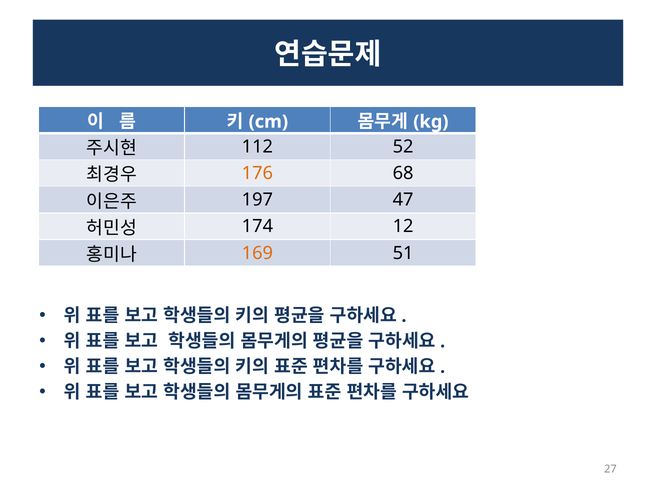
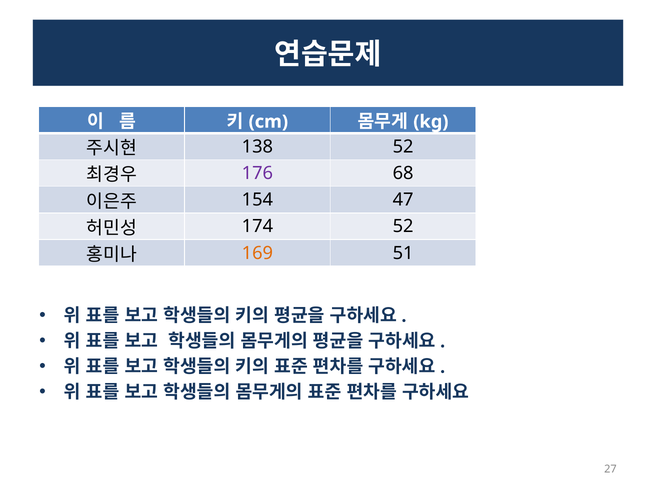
112: 112 -> 138 (257, 147)
176 colour: orange -> purple (257, 173)
197: 197 -> 154 (257, 200)
174 12: 12 -> 52 (403, 226)
